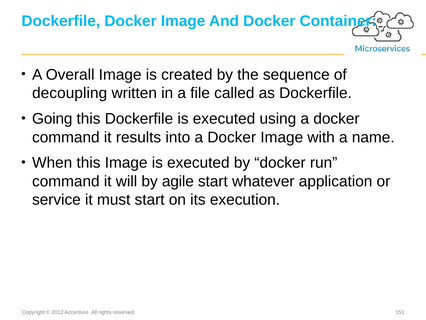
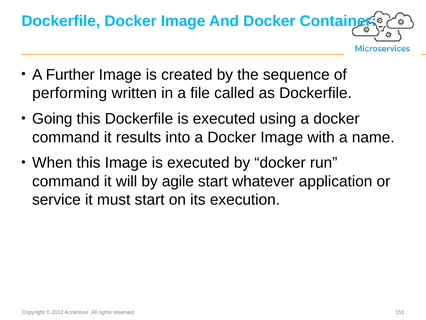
Overall: Overall -> Further (70, 75)
decoupling: decoupling -> performing (70, 93)
